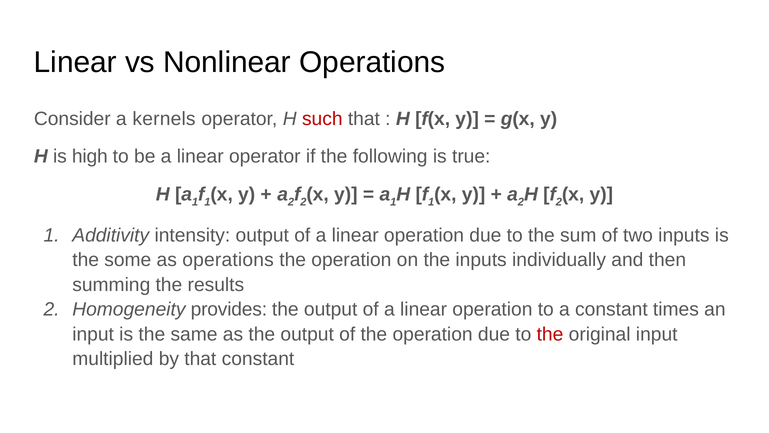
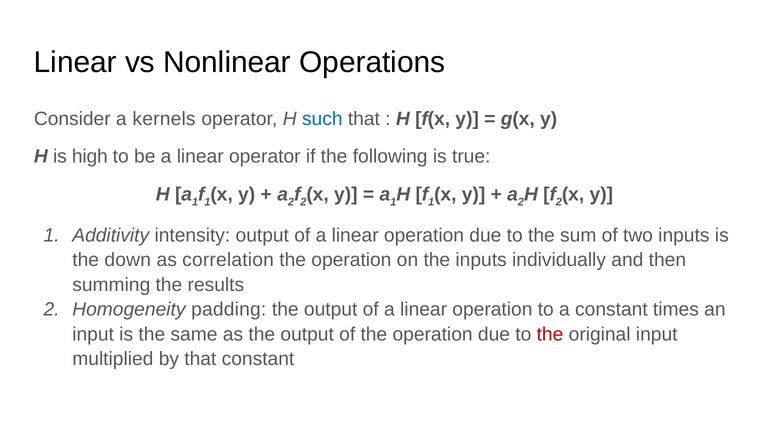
such colour: red -> blue (322, 119)
some: some -> down (128, 260)
as operations: operations -> correlation (228, 260)
provides: provides -> padding (229, 309)
